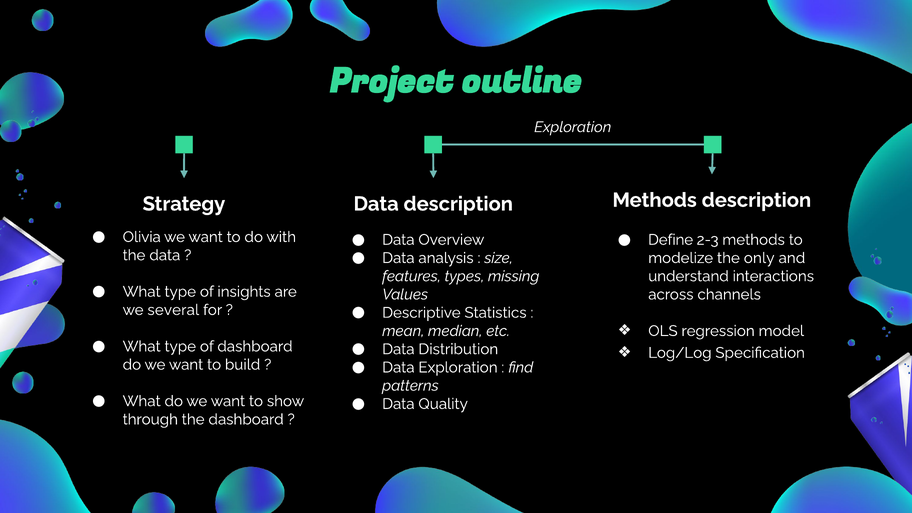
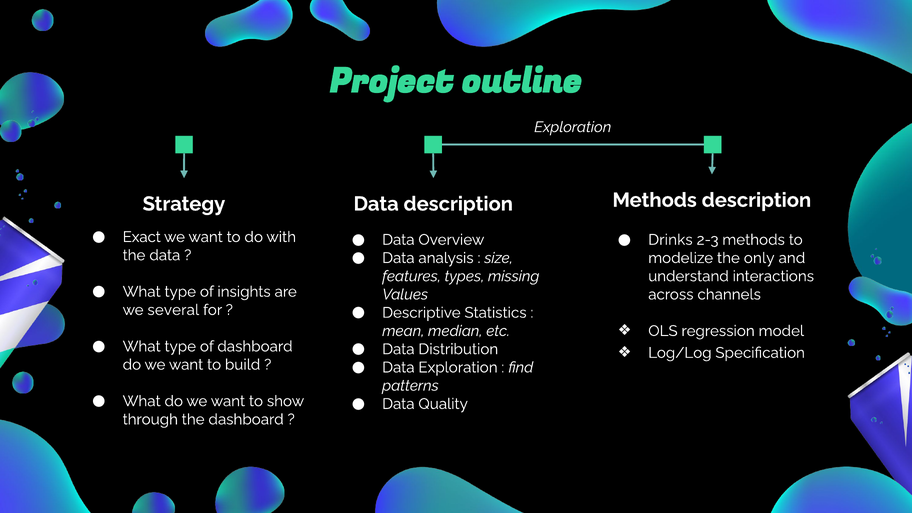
Olivia: Olivia -> Exact (142, 237)
Define: Define -> Drinks (670, 240)
